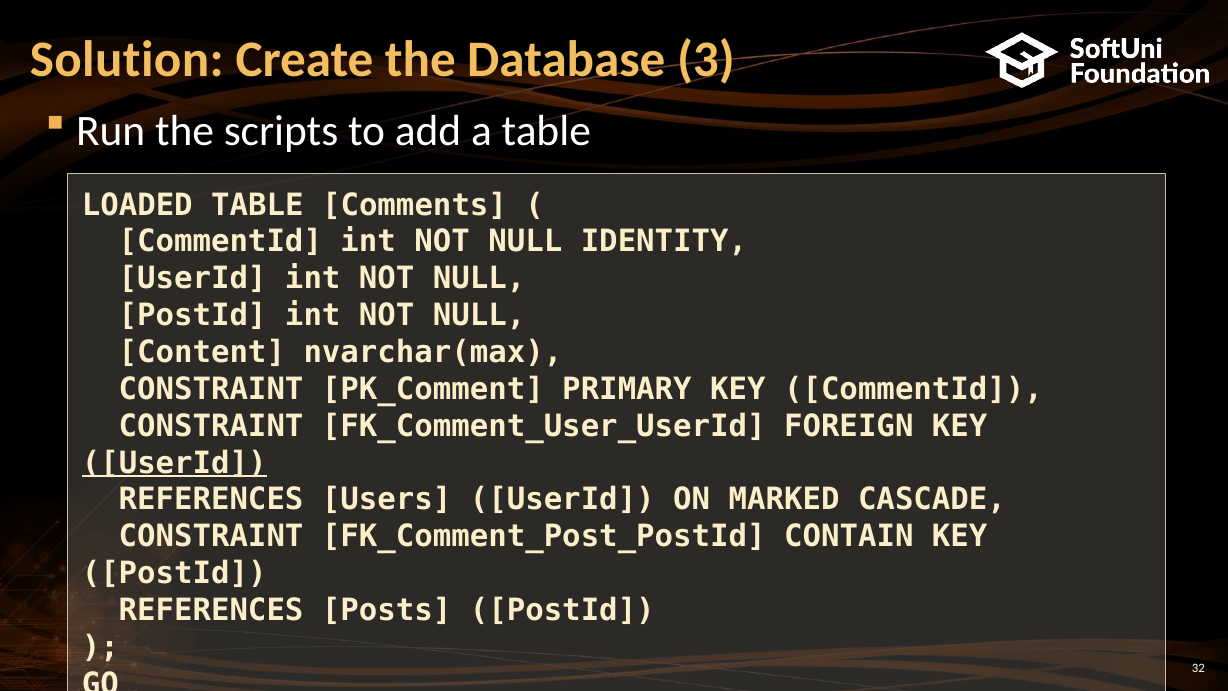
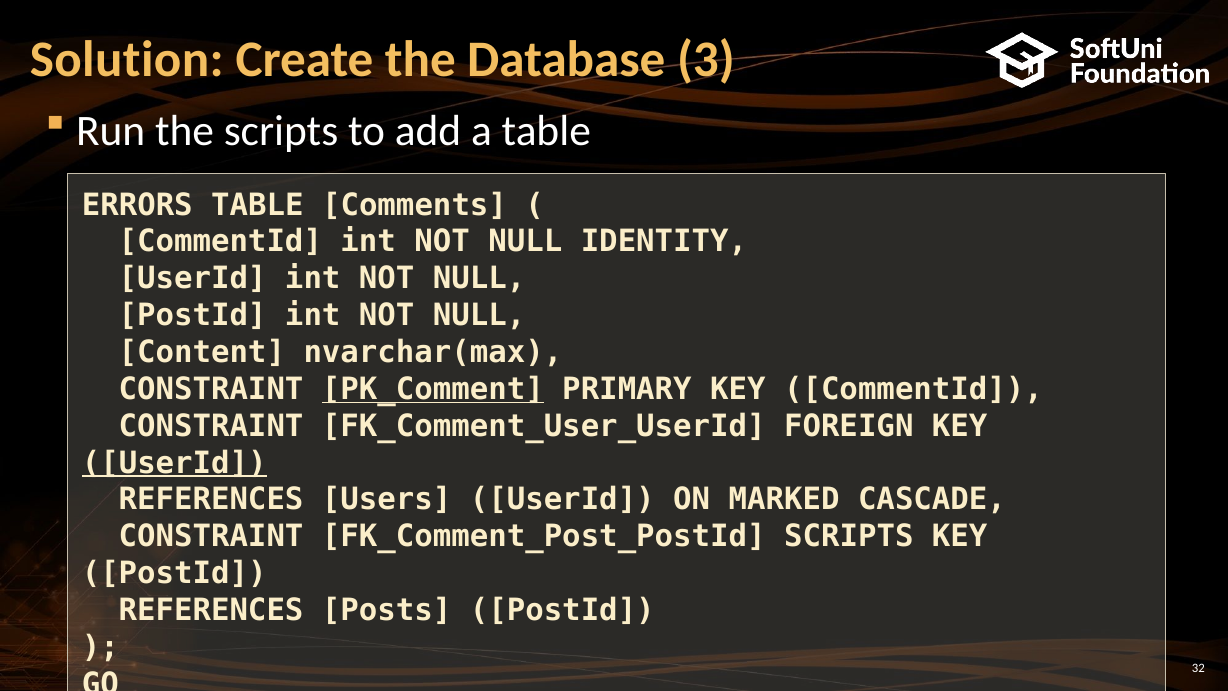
LOADED: LOADED -> ERRORS (137, 205)
PK_Comment underline: none -> present (433, 389)
FK_Comment_Post_PostId CONTAIN: CONTAIN -> SCRIPTS (849, 537)
